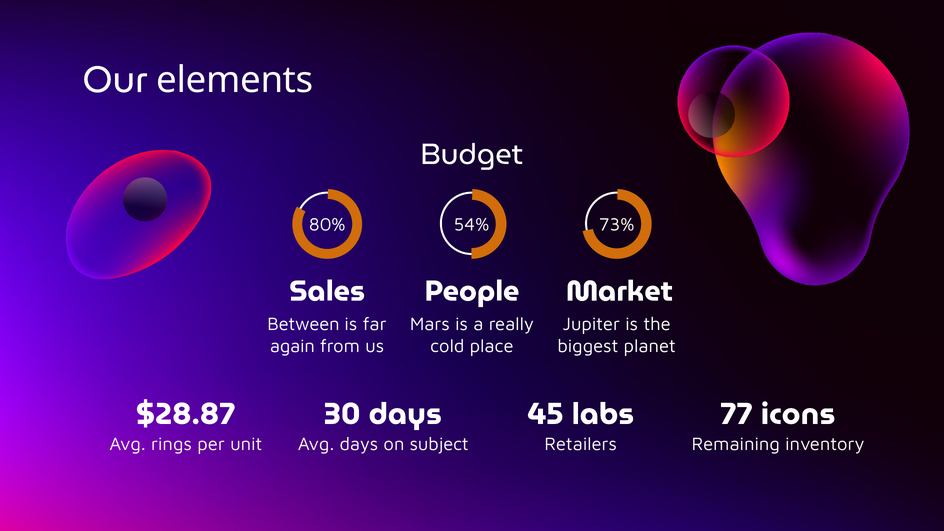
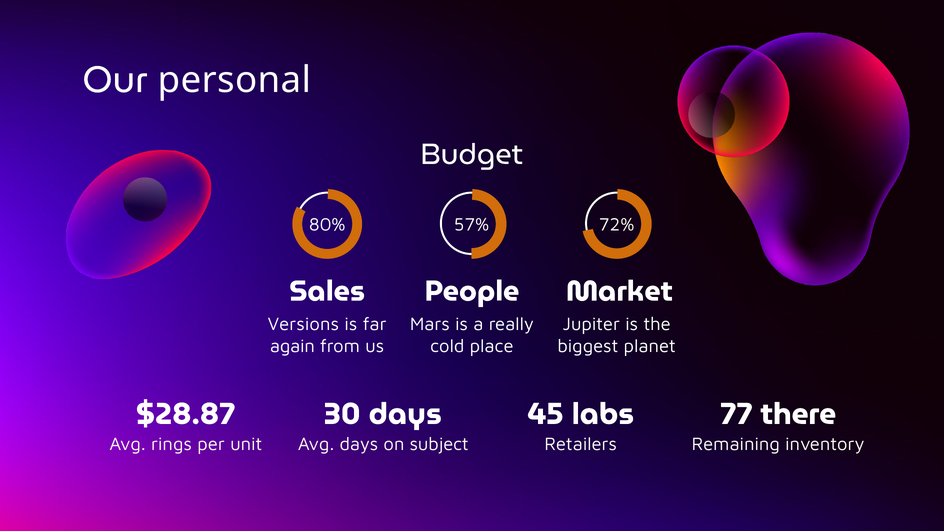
elements: elements -> personal (234, 80)
54%: 54% -> 57% (471, 225)
73%: 73% -> 72% (617, 225)
Between: Between -> Versions (303, 324)
icons: icons -> there (798, 414)
